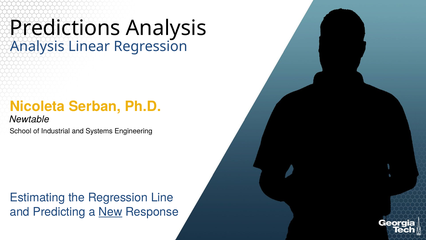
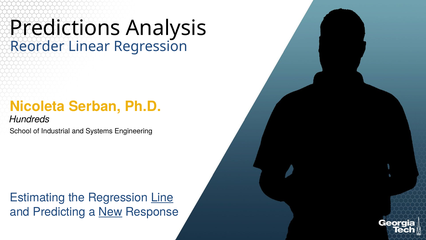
Analysis: Analysis -> Reorder (37, 47)
Newtable: Newtable -> Hundreds (29, 119)
Line underline: none -> present (162, 197)
